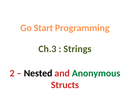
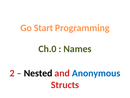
Ch.3: Ch.3 -> Ch.0 (47, 49)
Strings: Strings -> Names (77, 49)
Anonymous colour: green -> blue (96, 73)
